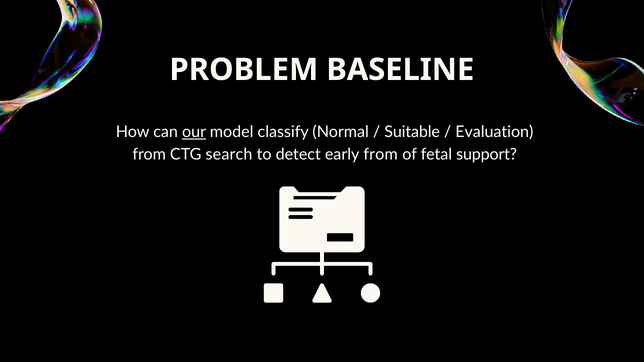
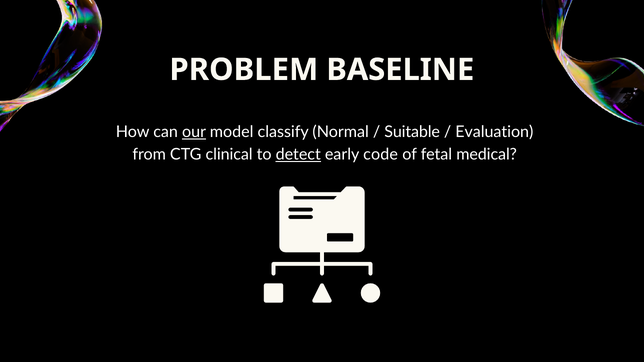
search: search -> clinical (229, 155)
detect underline: none -> present (298, 155)
early from: from -> code (381, 155)
support: support -> medical (487, 155)
